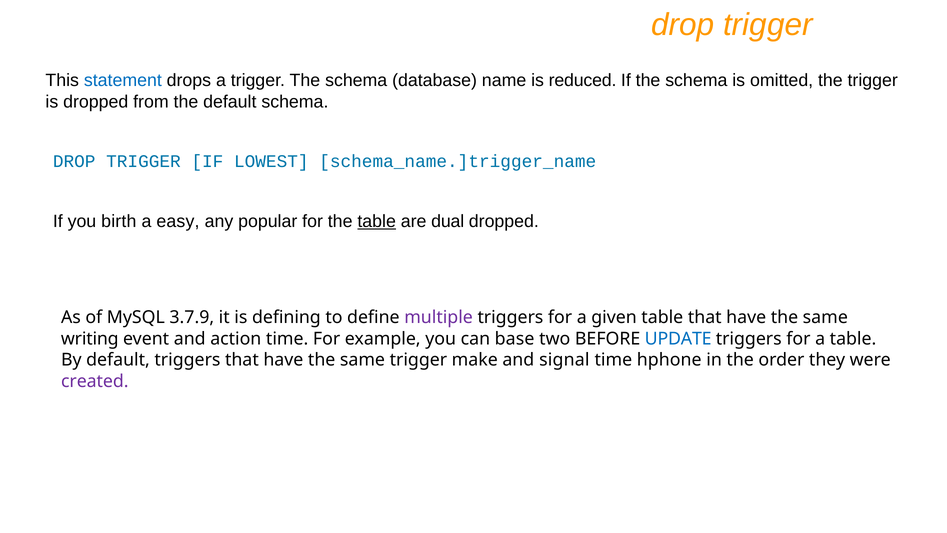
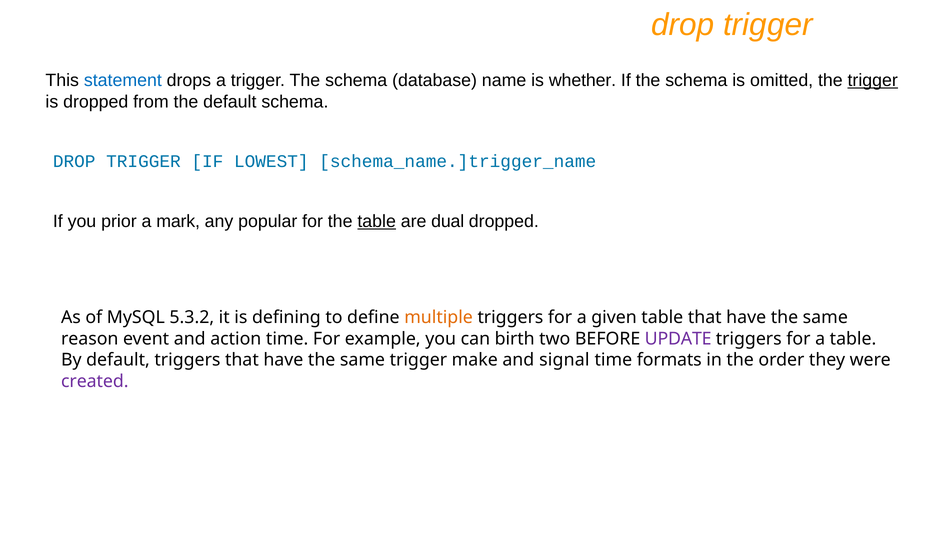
reduced: reduced -> whether (583, 80)
trigger underline: none -> present (873, 80)
birth: birth -> prior (119, 221)
easy: easy -> mark (178, 221)
3.7.9: 3.7.9 -> 5.3.2 (192, 317)
multiple colour: purple -> orange (439, 317)
writing: writing -> reason (90, 339)
base: base -> birth (515, 339)
UPDATE colour: blue -> purple (678, 339)
hphone: hphone -> formats (669, 360)
